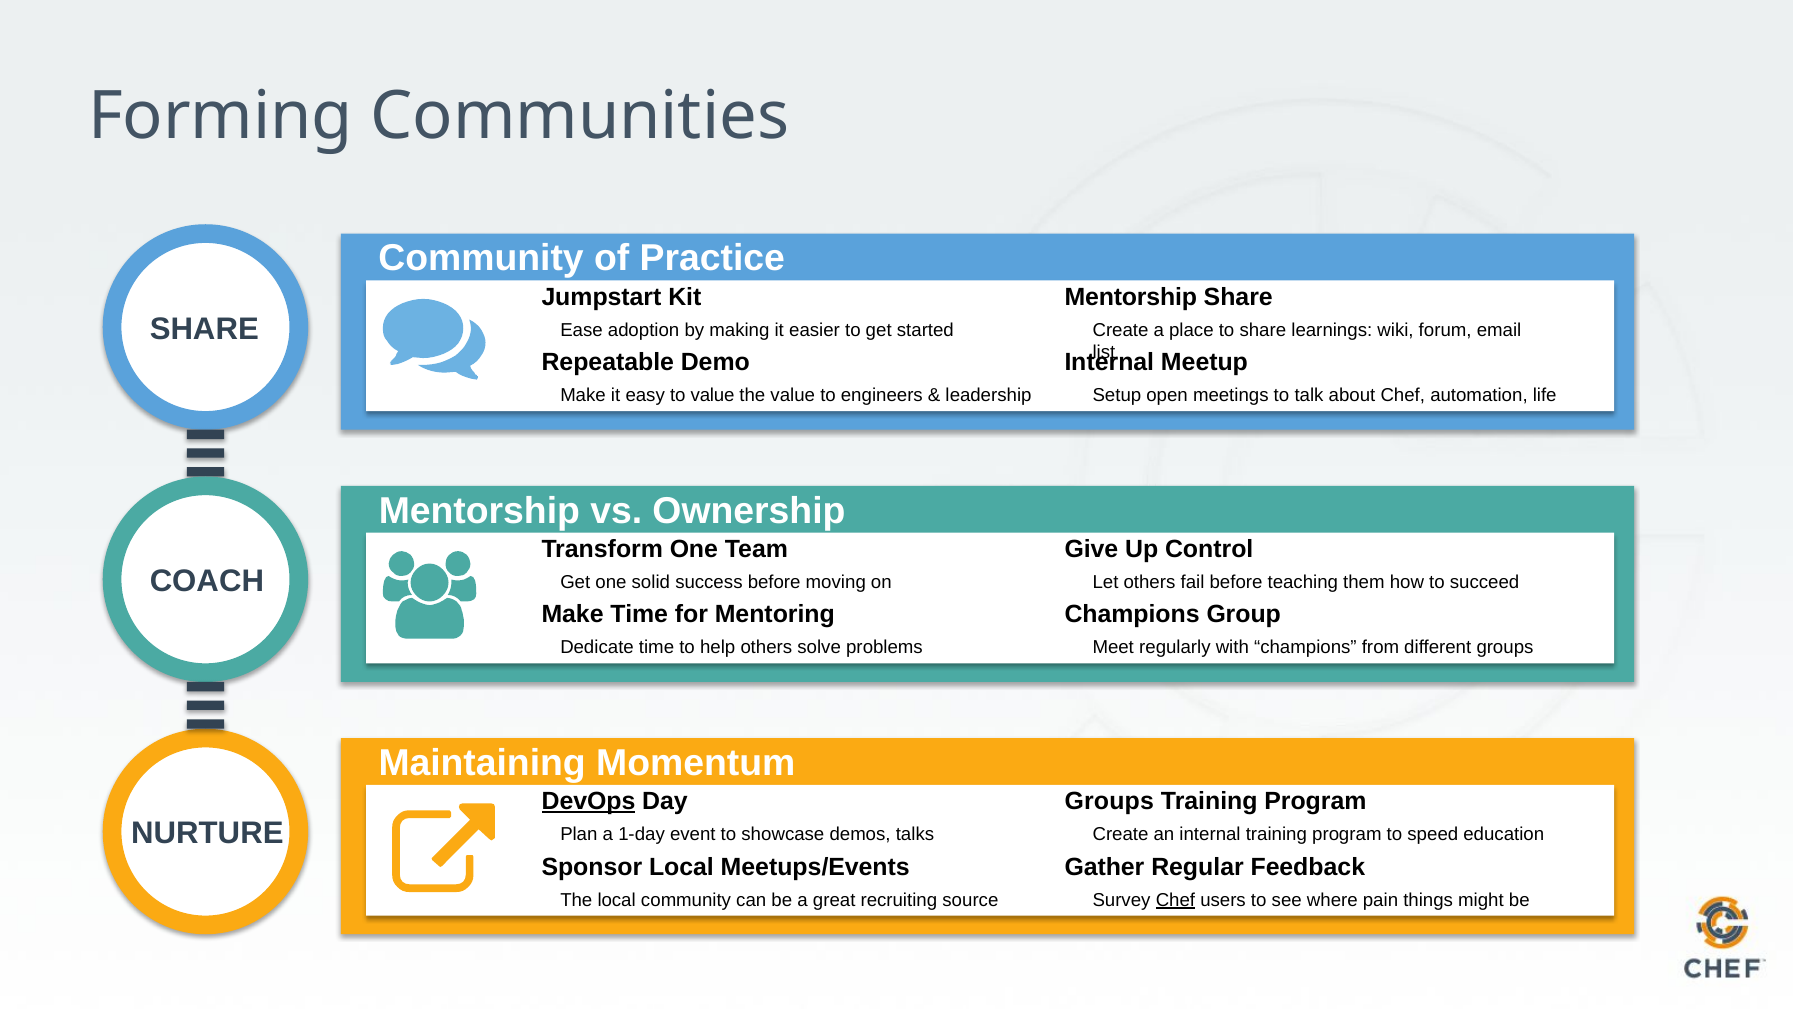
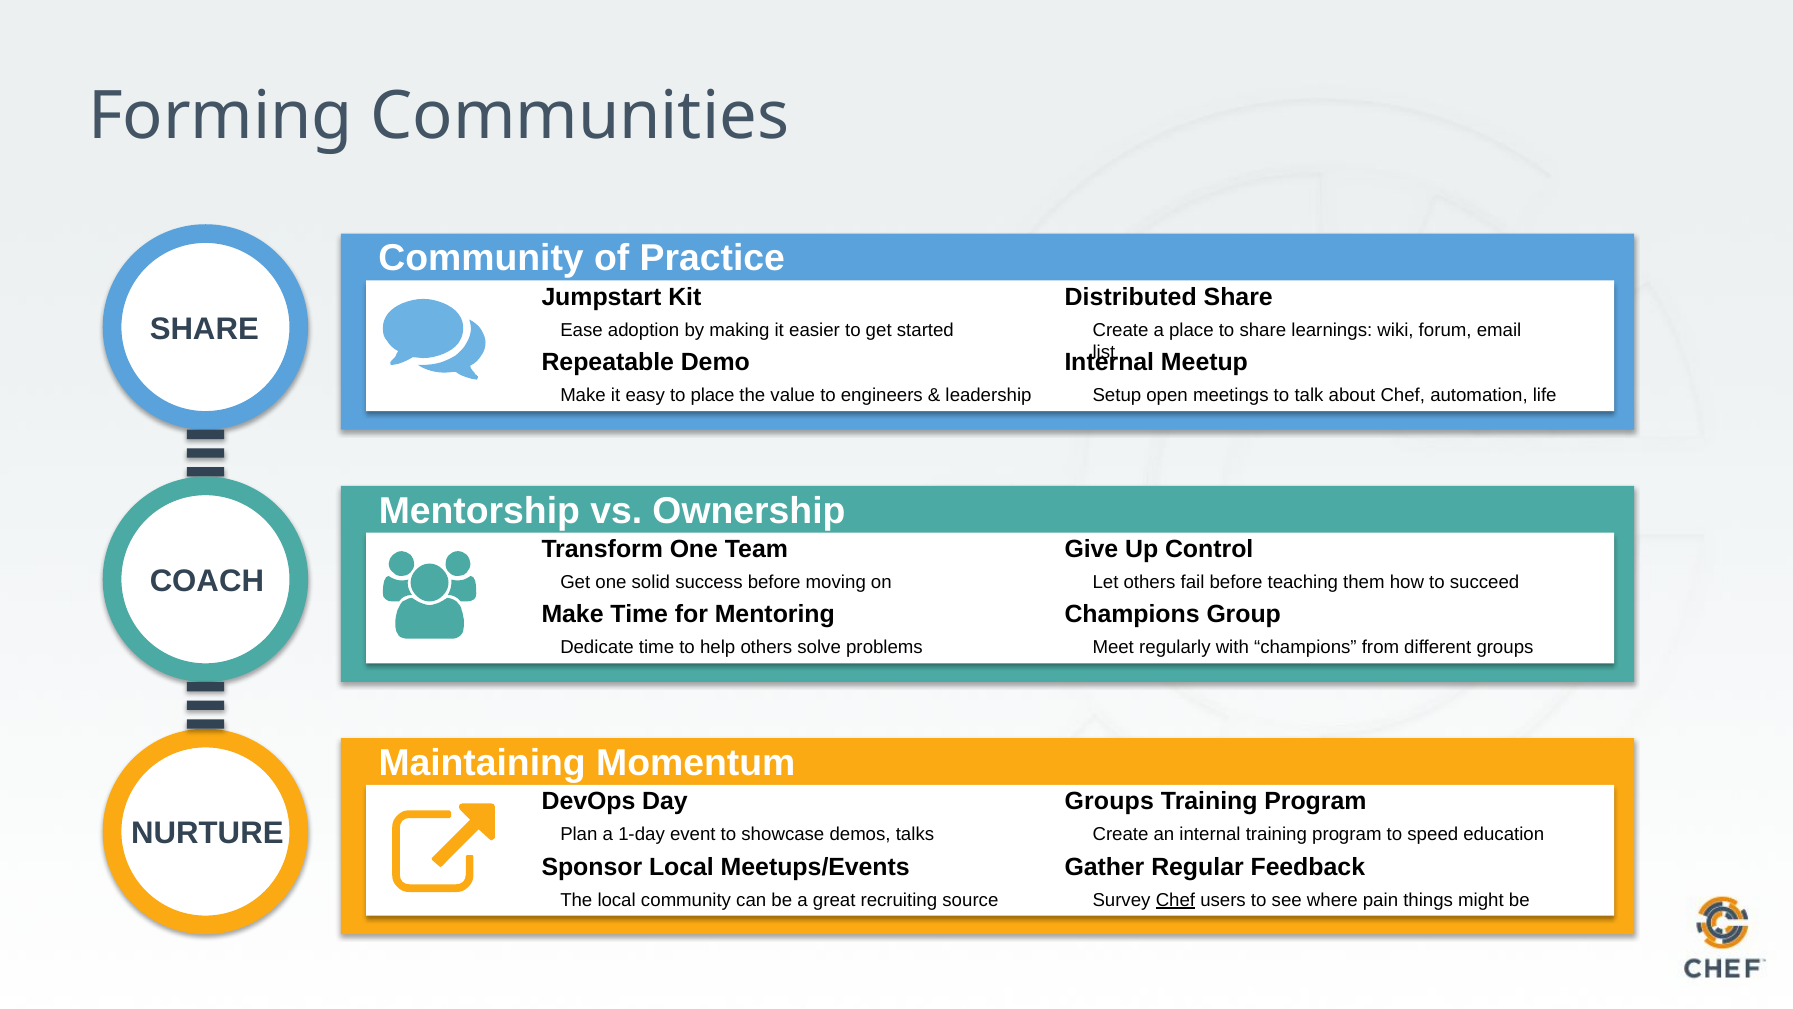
Mentorship: Mentorship -> Distributed (1131, 297)
to value: value -> place (713, 395)
DevOps underline: present -> none (588, 801)
